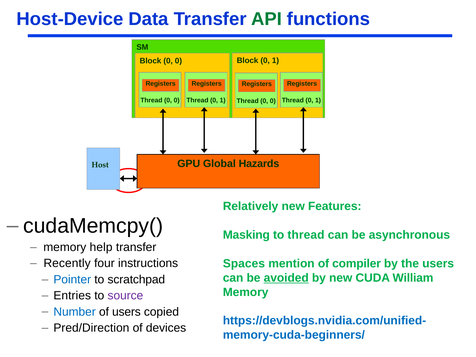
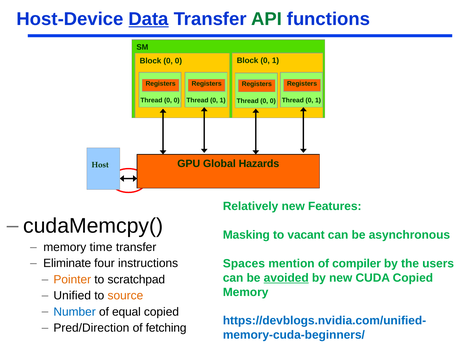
Data underline: none -> present (149, 19)
to thread: thread -> vacant (306, 235)
help: help -> time (101, 247)
Recently: Recently -> Eliminate (67, 263)
CUDA William: William -> Copied (413, 278)
Pointer colour: blue -> orange (72, 280)
Entries: Entries -> Unified (72, 296)
source colour: purple -> orange (125, 296)
of users: users -> equal (126, 312)
devices: devices -> fetching (166, 328)
